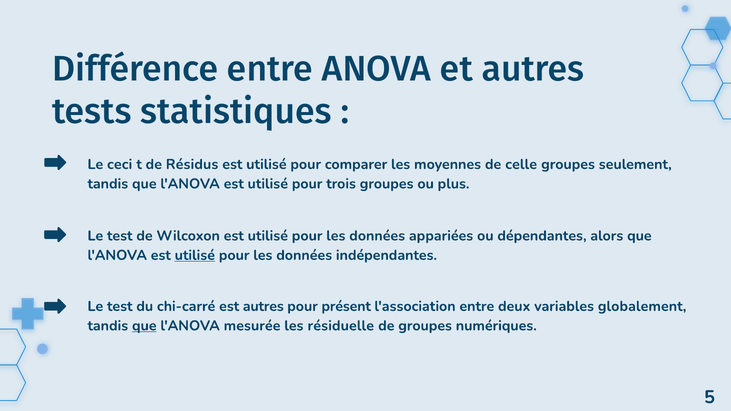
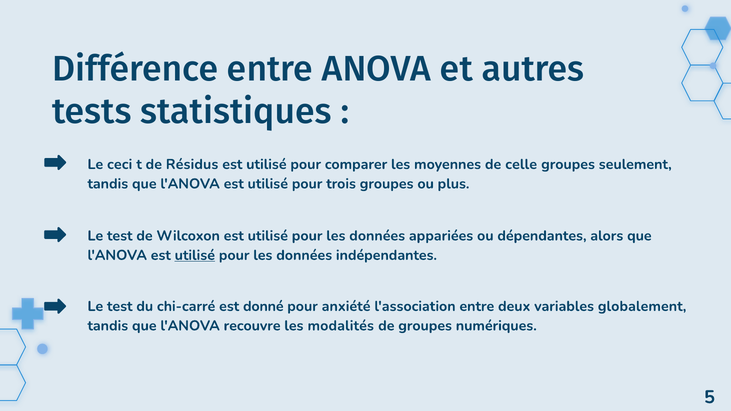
est autres: autres -> donné (263, 306)
présent: présent -> anxiété (346, 306)
que underline: present -> none (144, 326)
mesurée: mesurée -> recouvre (252, 326)
résiduelle: résiduelle -> modalités (341, 326)
